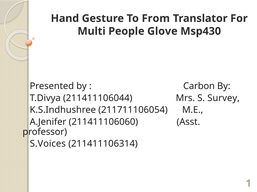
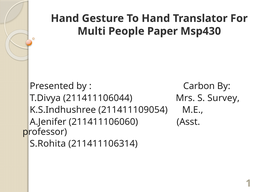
To From: From -> Hand (156, 18)
Glove: Glove -> Paper (162, 31)
211711106054: 211711106054 -> 211411109054 (133, 110)
S.Voices: S.Voices -> S.Rohita (48, 144)
